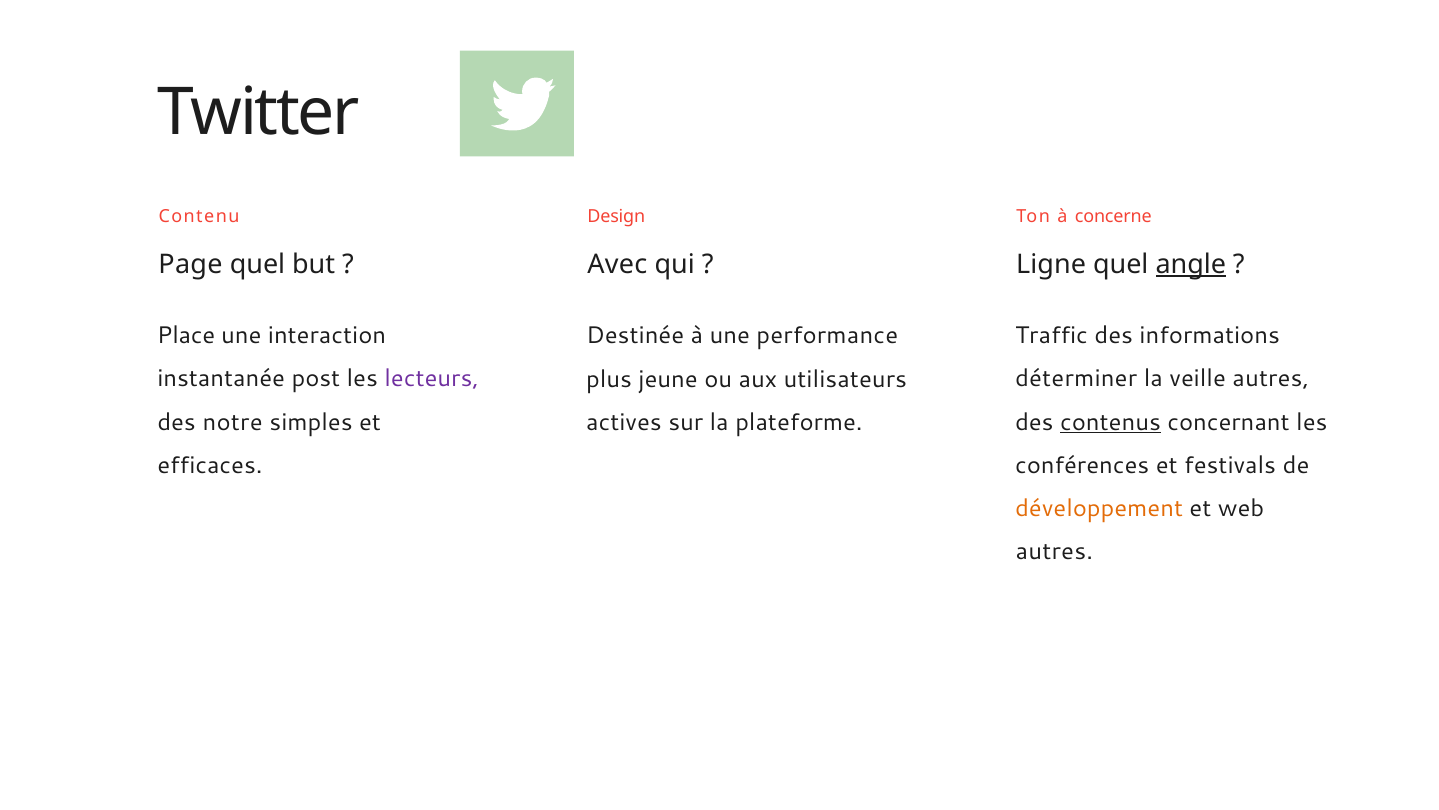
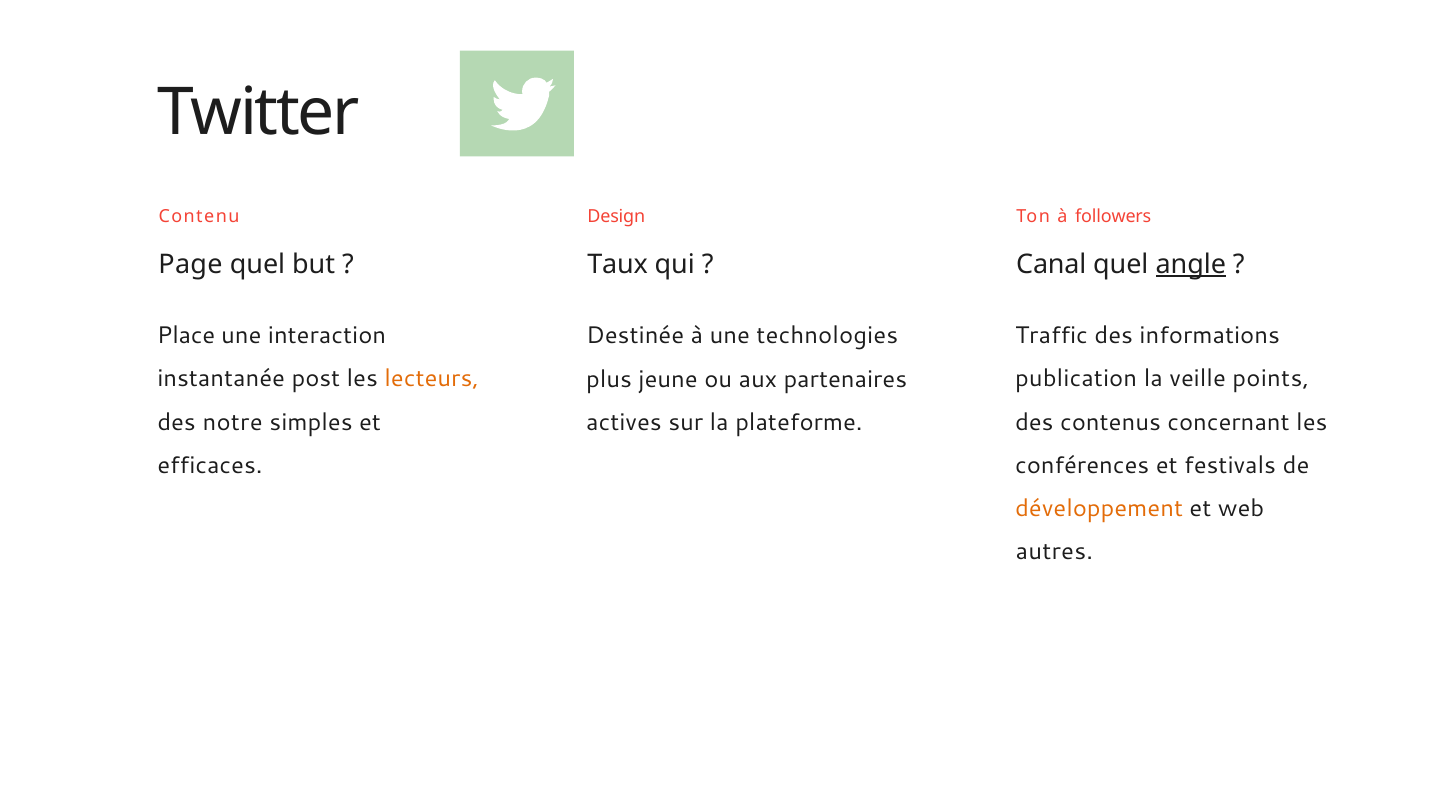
concerne: concerne -> followers (1113, 216)
Avec: Avec -> Taux (618, 264)
Ligne: Ligne -> Canal (1051, 264)
performance: performance -> technologies (827, 336)
lecteurs colour: purple -> orange (432, 379)
utilisateurs: utilisateurs -> partenaires (845, 379)
déterminer: déterminer -> publication (1076, 379)
veille autres: autres -> points (1271, 379)
contenus underline: present -> none (1111, 422)
